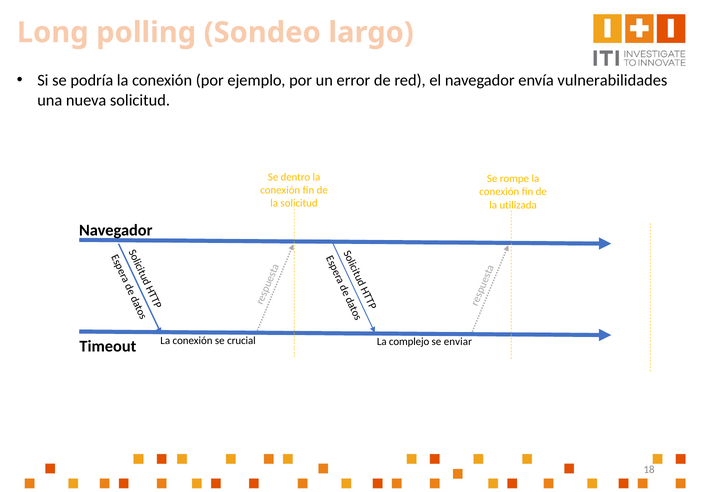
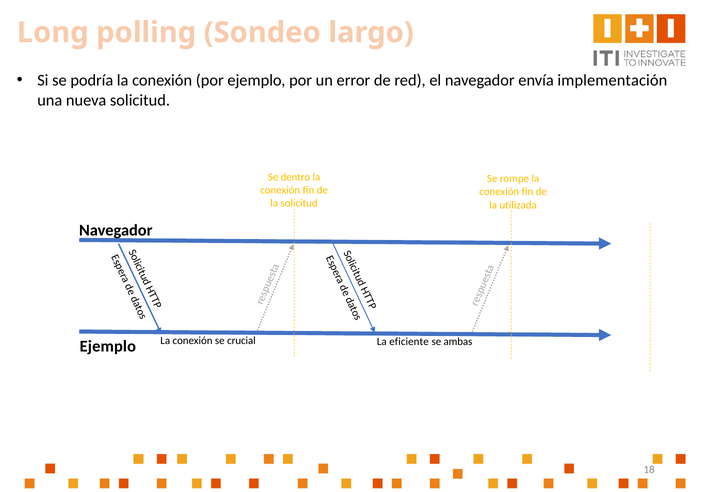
vulnerabilidades: vulnerabilidades -> implementación (612, 80)
complejo: complejo -> eficiente (409, 342)
enviar: enviar -> ambas (458, 342)
Timeout: Timeout -> Ejemplo (108, 346)
